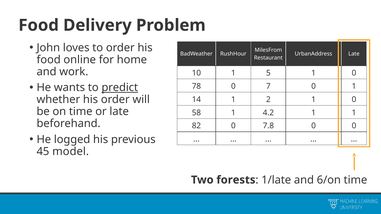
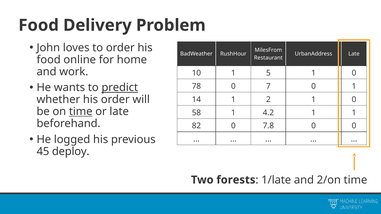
time underline: none -> present (81, 112)
model: model -> deploy (71, 152)
6/on: 6/on -> 2/on (329, 180)
